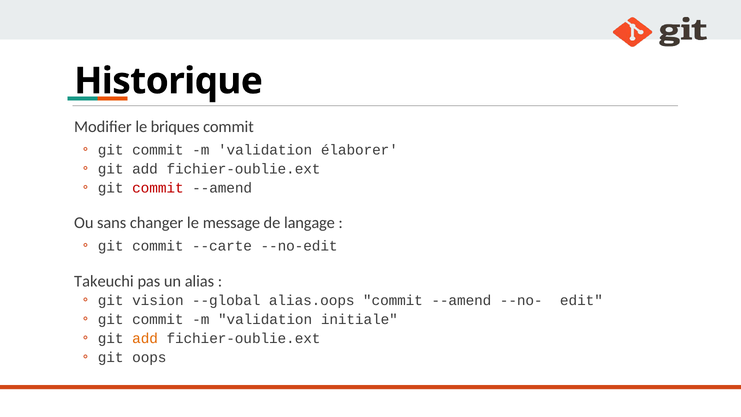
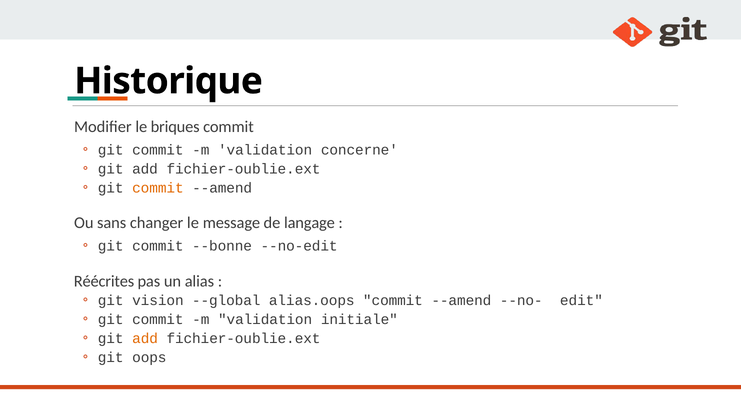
élaborer: élaborer -> concerne (359, 150)
commit colour: red -> orange (158, 188)
--carte: --carte -> --bonne (222, 246)
Takeuchi: Takeuchi -> Réécrites (104, 281)
